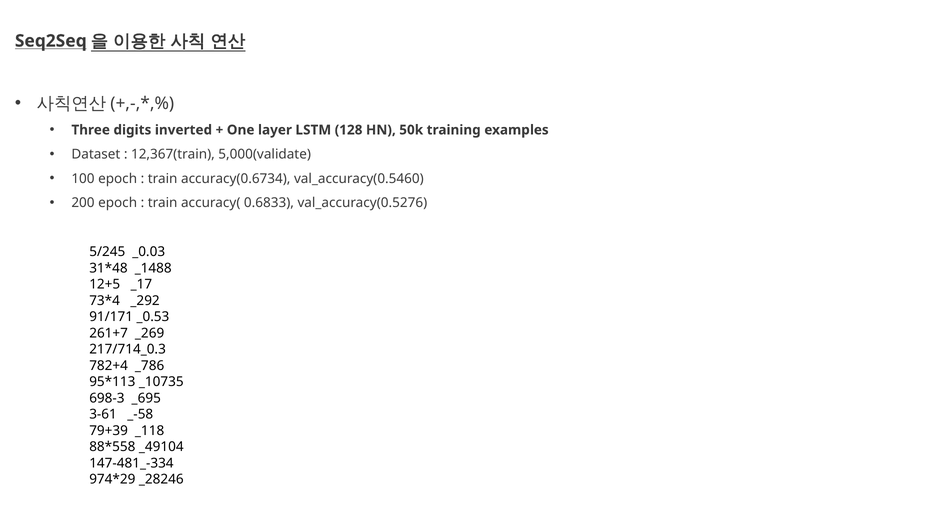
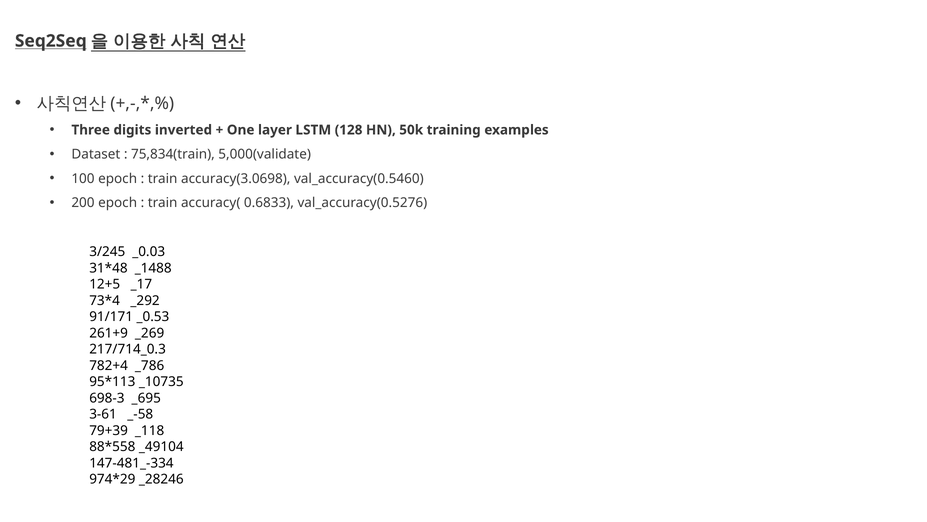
12,367(train: 12,367(train -> 75,834(train (173, 154)
accuracy(0.6734: accuracy(0.6734 -> accuracy(3.0698 (236, 178)
5/245: 5/245 -> 3/245 (107, 252)
261+7: 261+7 -> 261+9 (109, 333)
